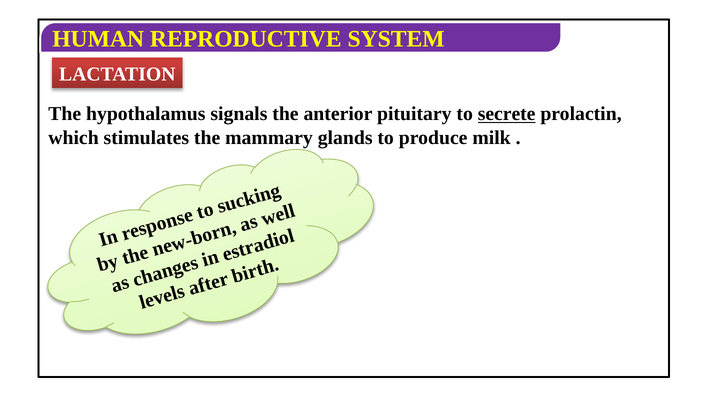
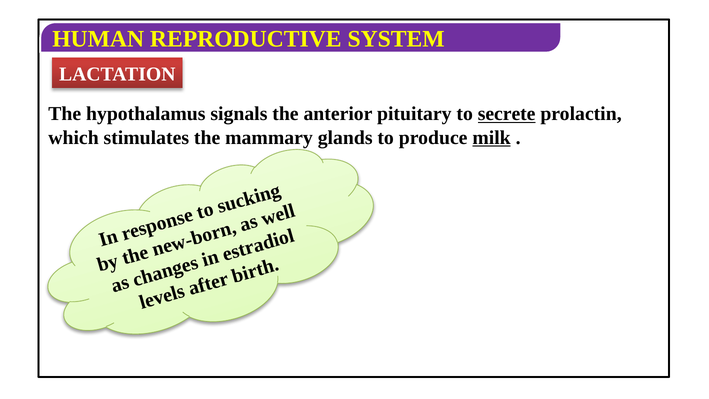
milk underline: none -> present (492, 138)
